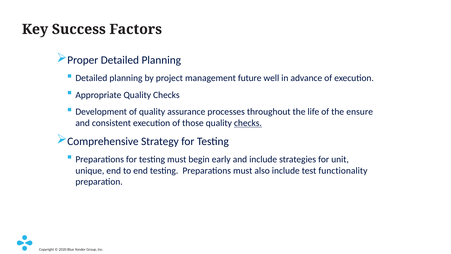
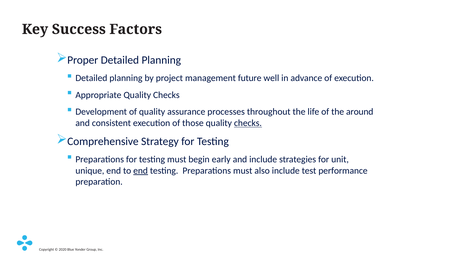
ensure: ensure -> around (360, 112)
end underline: none -> present (141, 170)
functionality: functionality -> performance (343, 170)
